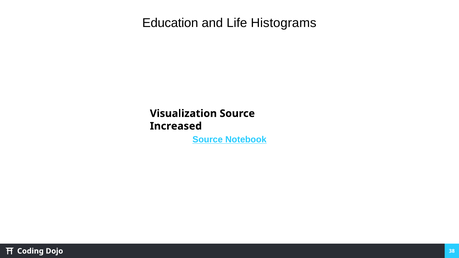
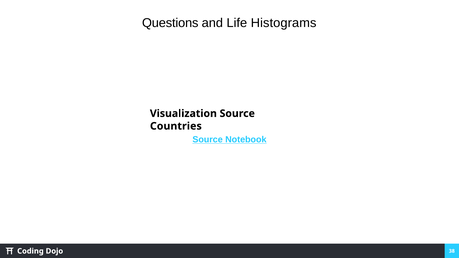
Education: Education -> Questions (170, 23)
Increased: Increased -> Countries (176, 126)
